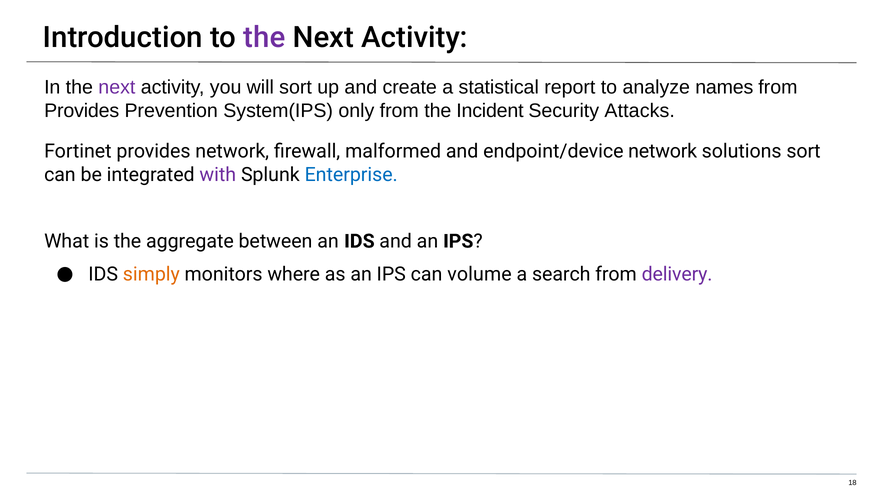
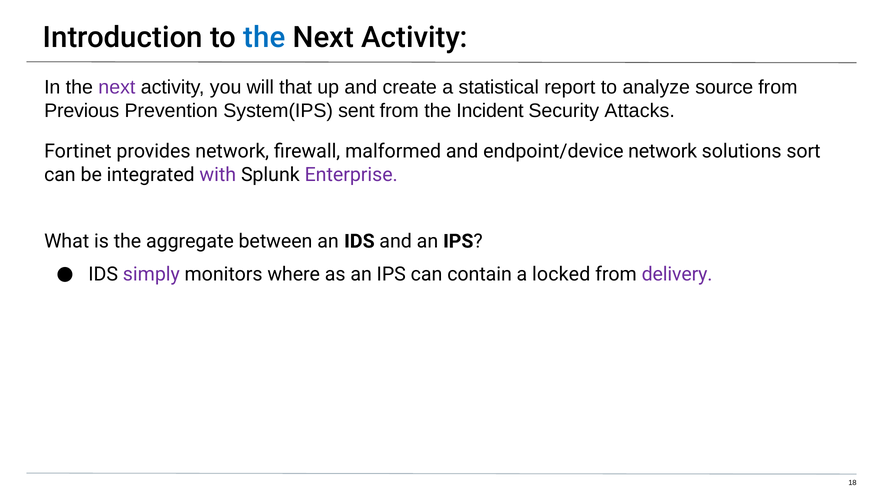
the colour: purple -> blue (264, 37)
will sort: sort -> that (296, 87)
names: names -> source (724, 87)
Provides: Provides -> Previous (82, 111)
only: only -> sent (356, 111)
Enterprise colour: blue -> purple (351, 175)
simply colour: orange -> purple (151, 275)
volume: volume -> contain (480, 275)
search: search -> locked (561, 275)
